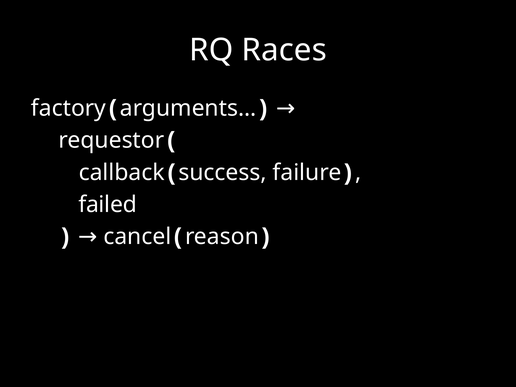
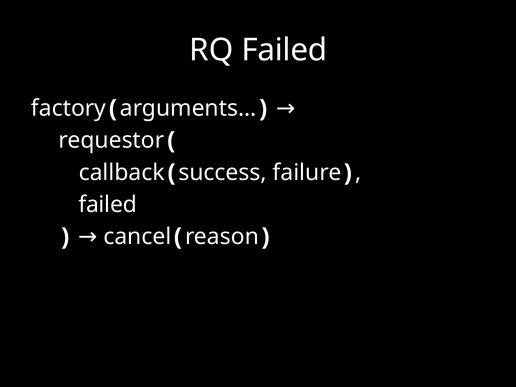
RQ Races: Races -> Failed (284, 50)
